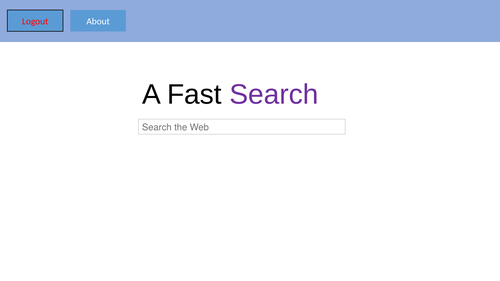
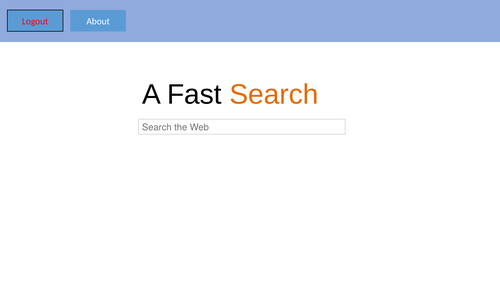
Search colour: purple -> orange (274, 95)
